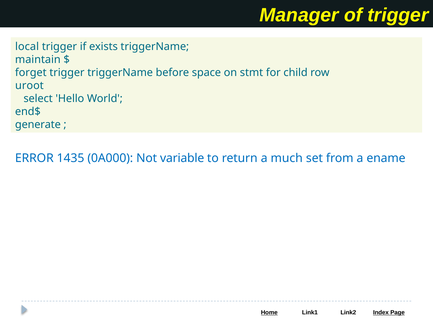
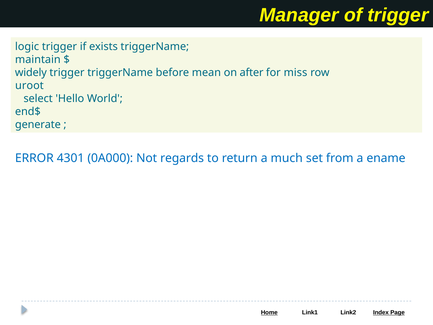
local: local -> logic (27, 47)
forget: forget -> widely (31, 73)
space: space -> mean (206, 73)
stmt: stmt -> after (252, 73)
child: child -> miss (295, 73)
1435: 1435 -> 4301 (71, 158)
variable: variable -> regards (182, 158)
